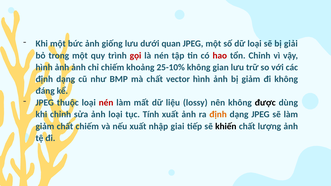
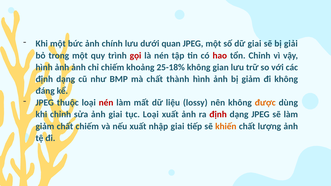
giống: giống -> chính (112, 44)
dữ loại: loại -> giai (254, 44)
25-10%: 25-10% -> 25-18% (171, 67)
vector: vector -> thành (178, 79)
được colour: black -> orange (265, 103)
ảnh loại: loại -> giai (115, 115)
tục Tính: Tính -> Loại (151, 115)
định colour: orange -> red (218, 115)
khiến colour: black -> orange (226, 126)
